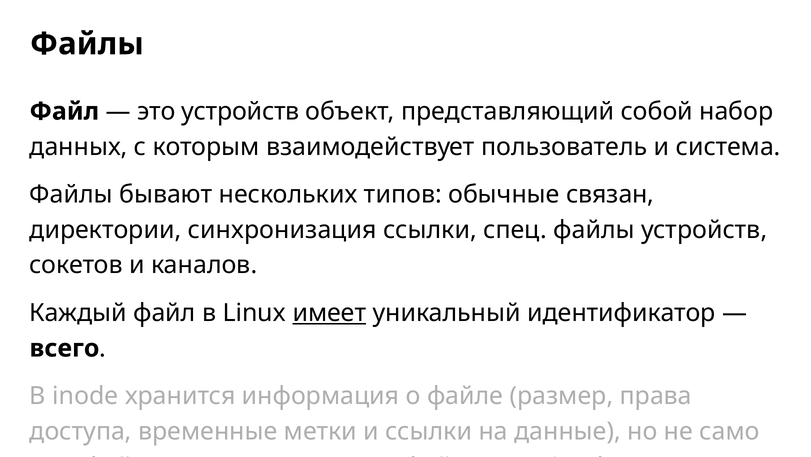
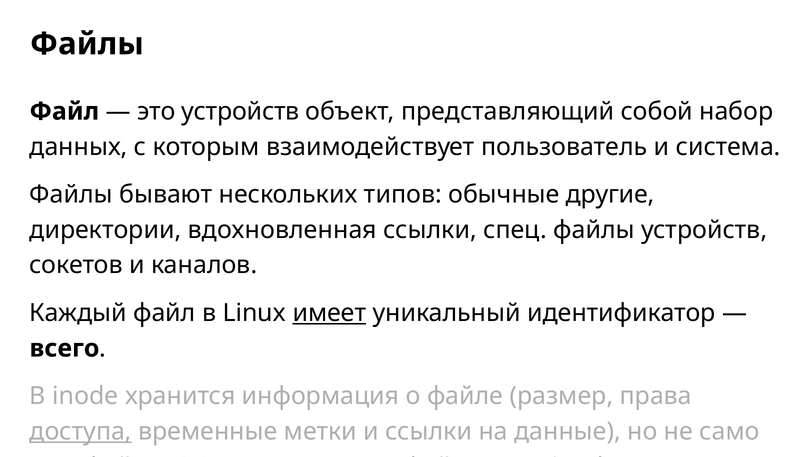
связан: связан -> другие (610, 195)
синхронизация: синхронизация -> вдохновленная (282, 230)
доступа underline: none -> present (81, 432)
